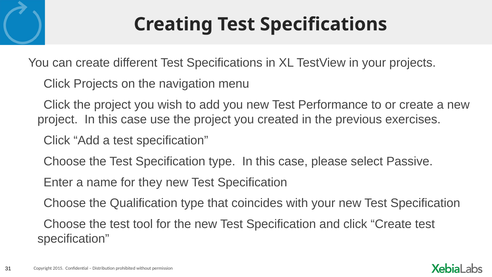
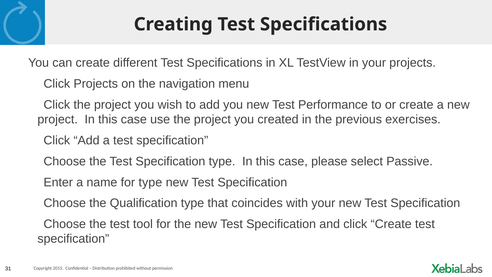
for they: they -> type (150, 182)
